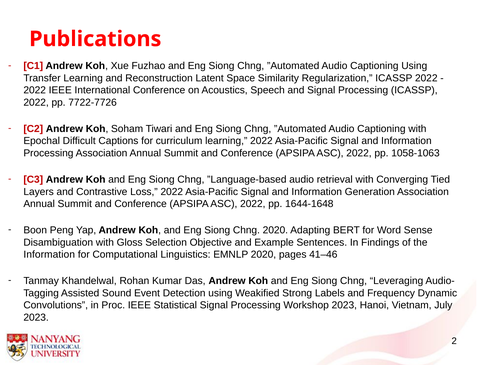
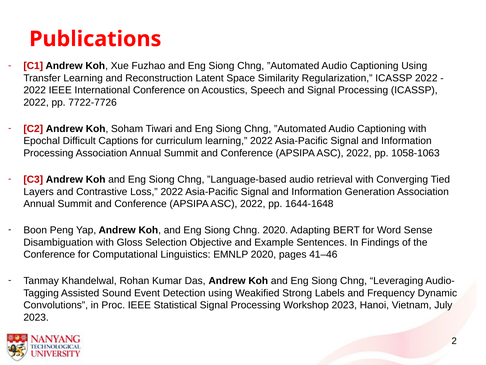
Information: Information -> Conference (49, 254)
